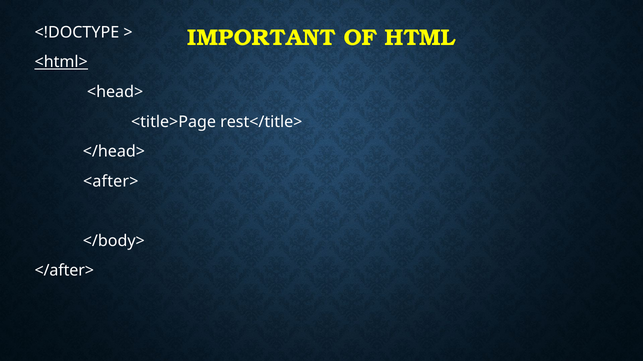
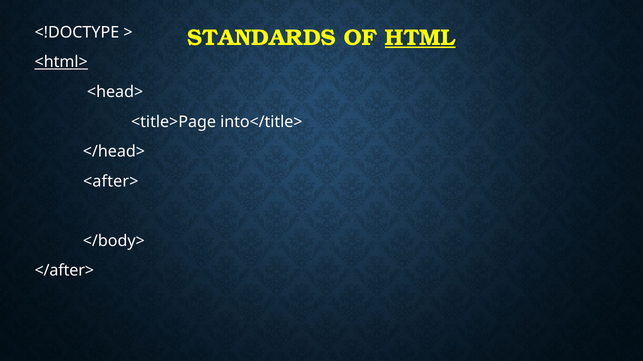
IMPORTANT: IMPORTANT -> STANDARDS (262, 38)
HTML underline: none -> present (420, 38)
rest</title>: rest</title> -> into</title> (261, 122)
